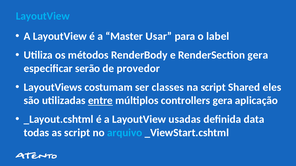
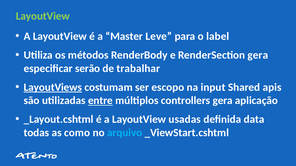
LayoutView colour: light blue -> light green (43, 16)
Usar: Usar -> Leve (159, 36)
provedor: provedor -> trabalhar (138, 69)
LayoutViews underline: none -> present (53, 87)
classes: classes -> escopo (168, 87)
na script: script -> input (213, 87)
eles: eles -> apis (272, 87)
as script: script -> como (77, 133)
